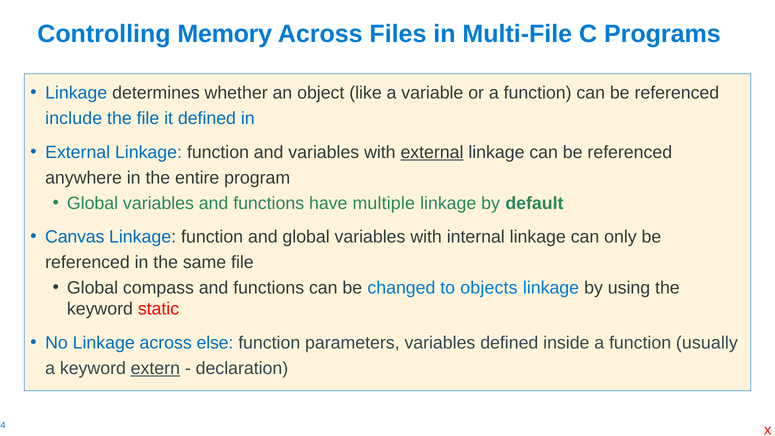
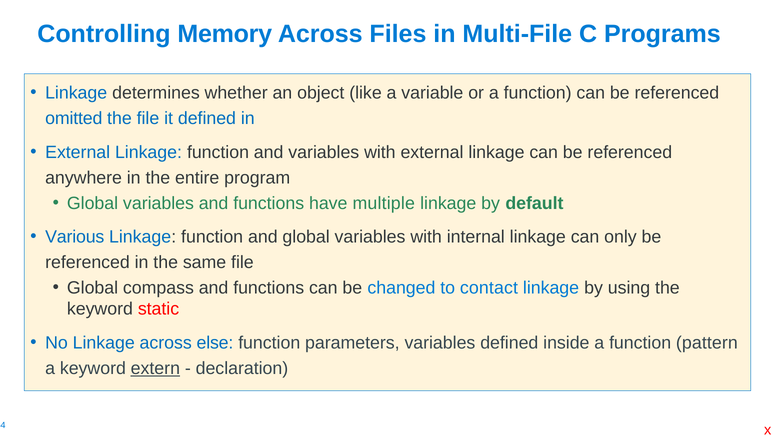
include: include -> omitted (74, 119)
external underline: present -> none (432, 152)
Canvas: Canvas -> Various (75, 237)
objects: objects -> contact (489, 288)
usually: usually -> pattern (707, 343)
